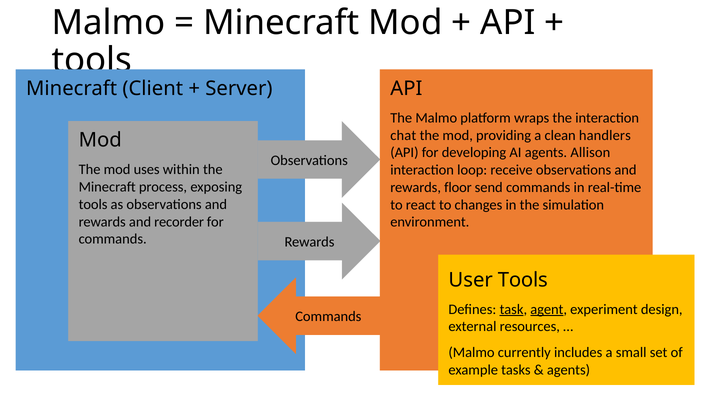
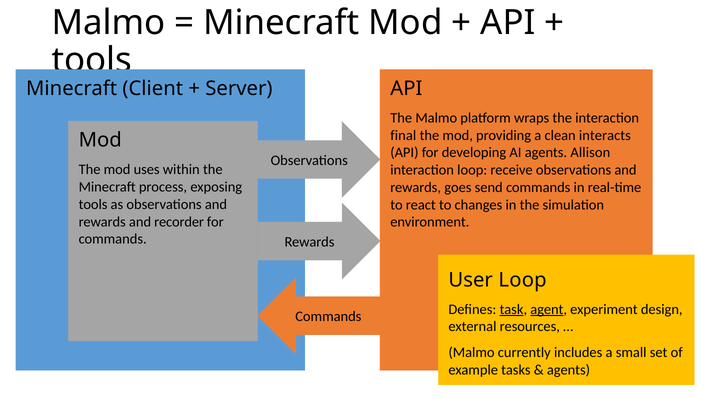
chat: chat -> final (403, 135)
handlers: handlers -> interacts (605, 135)
floor: floor -> goes (458, 188)
User Tools: Tools -> Loop (523, 280)
